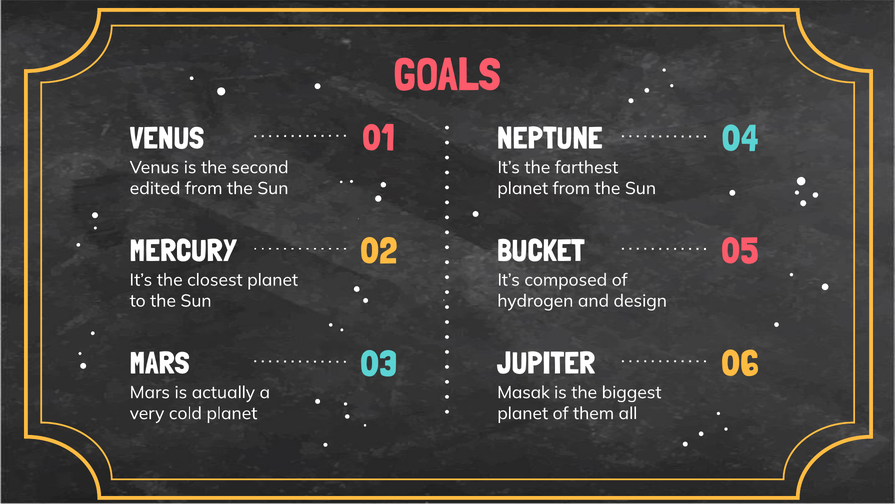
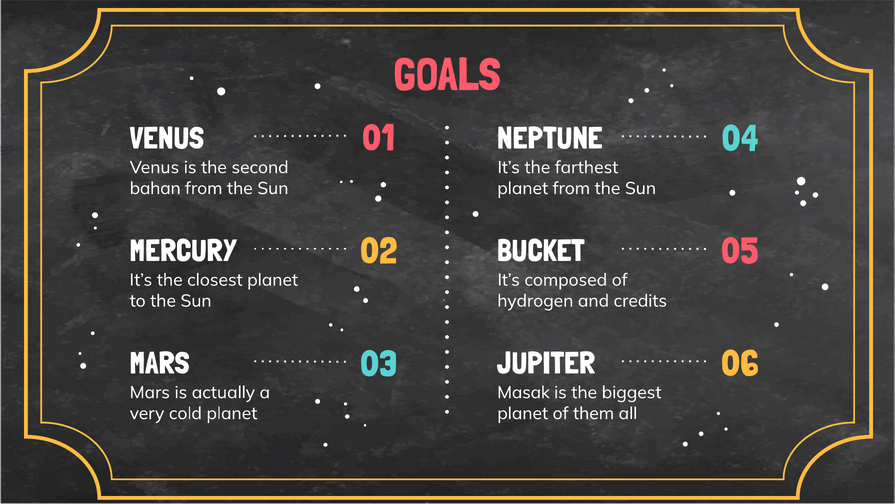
edited: edited -> bahan (155, 188)
design: design -> credits (640, 301)
